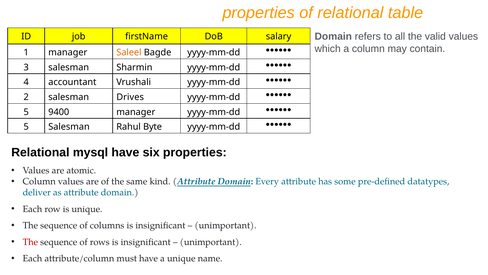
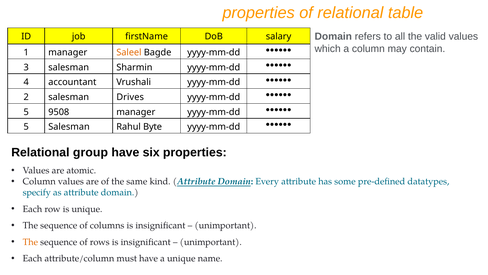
9400: 9400 -> 9508 (59, 112)
mysql: mysql -> group (90, 152)
deliver: deliver -> specify (37, 192)
The colour: red -> orange (30, 242)
